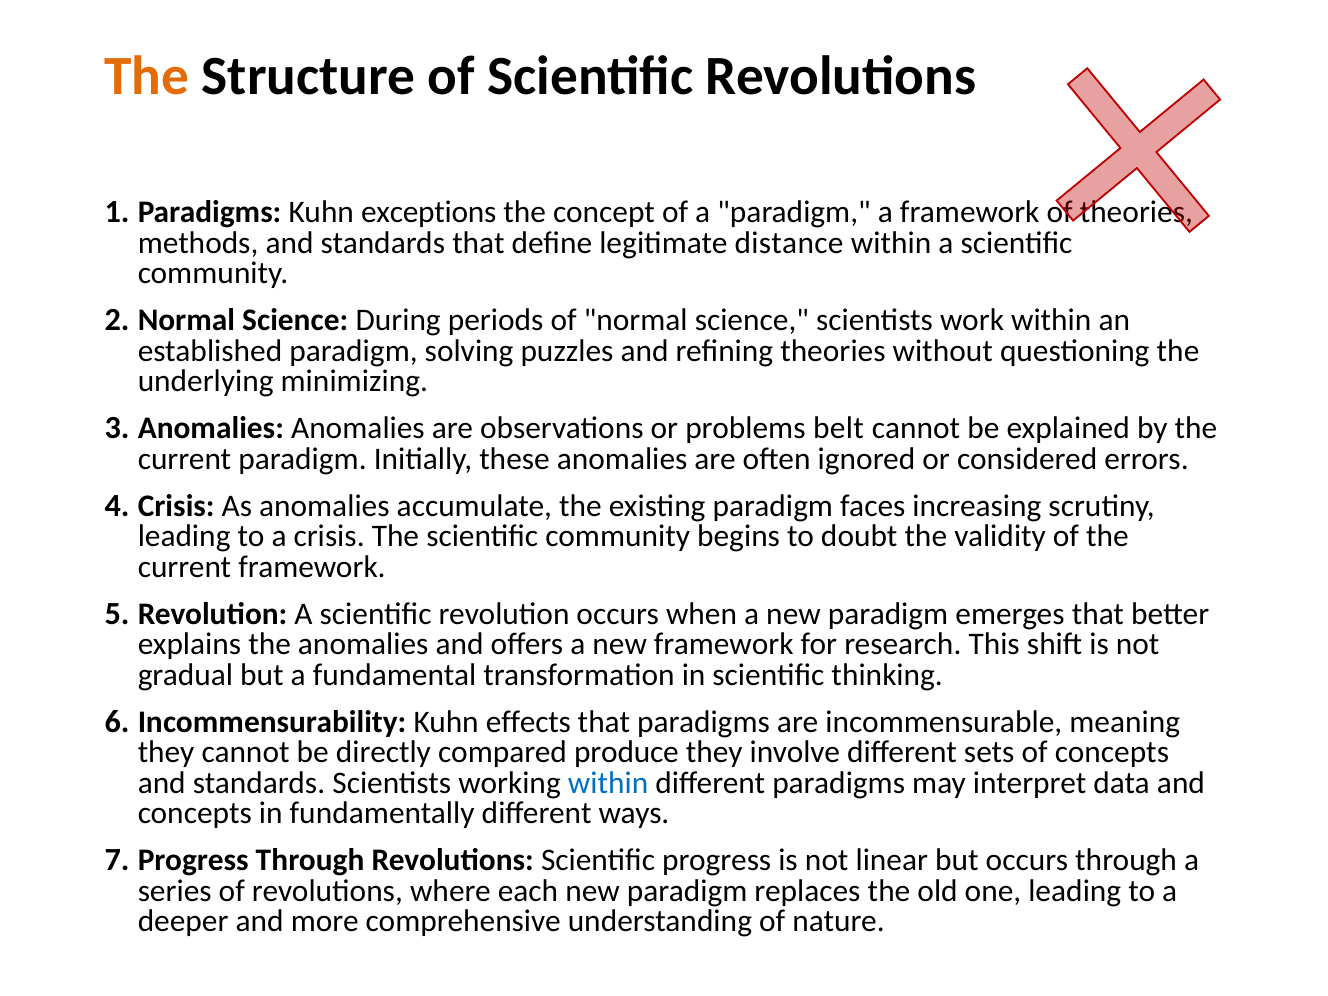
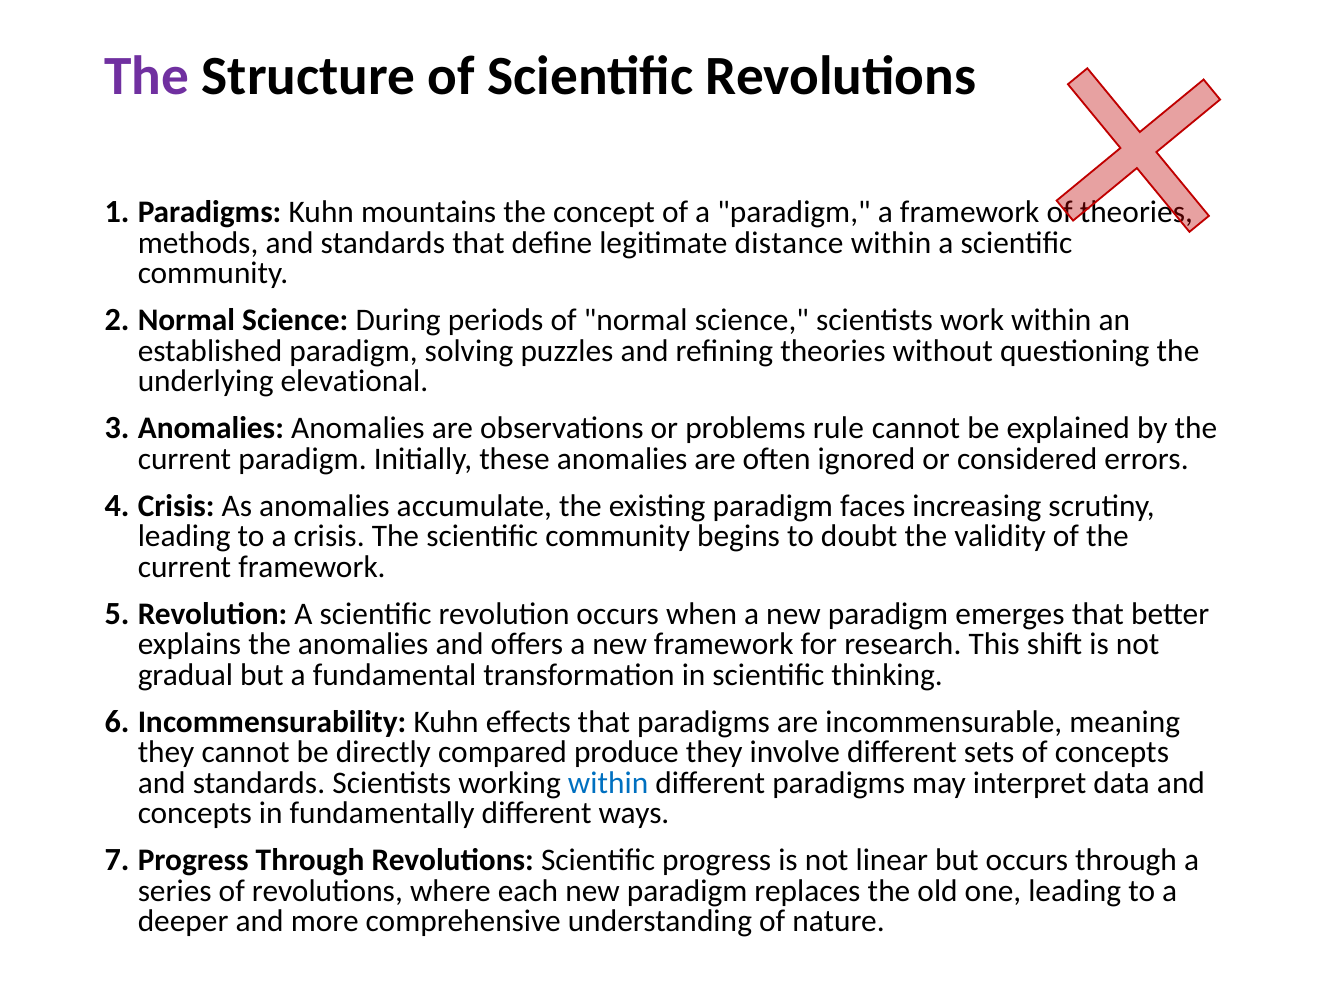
The colour: orange -> purple (147, 76)
exceptions: exceptions -> mountains (429, 212)
minimizing: minimizing -> elevational (354, 381)
belt: belt -> rule (839, 428)
